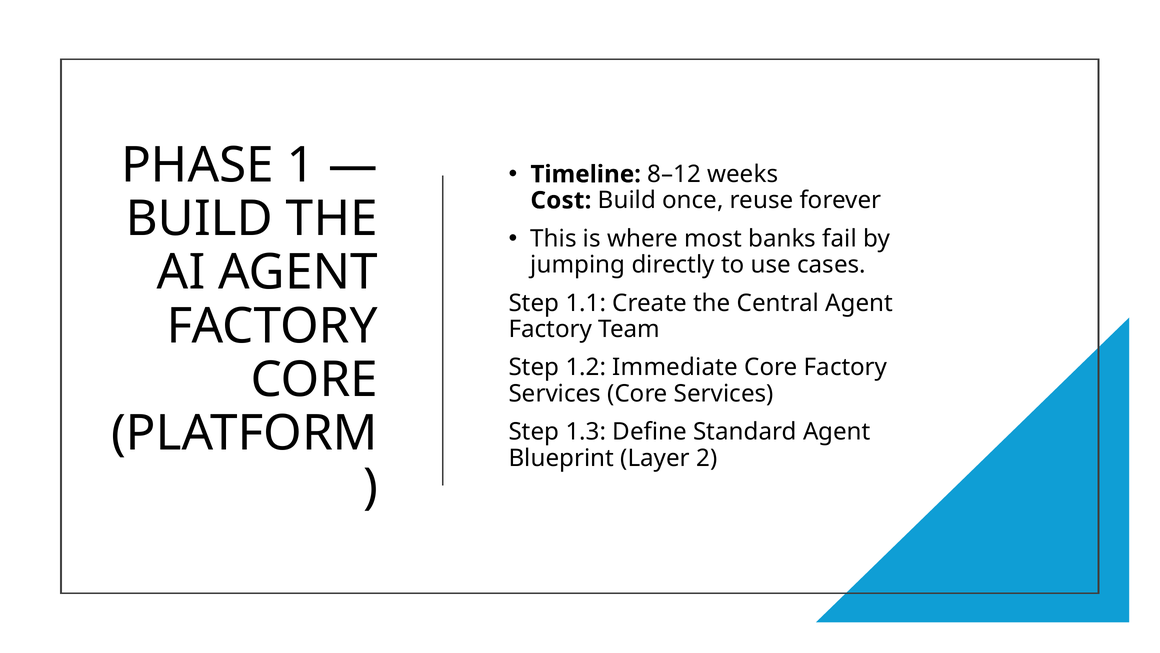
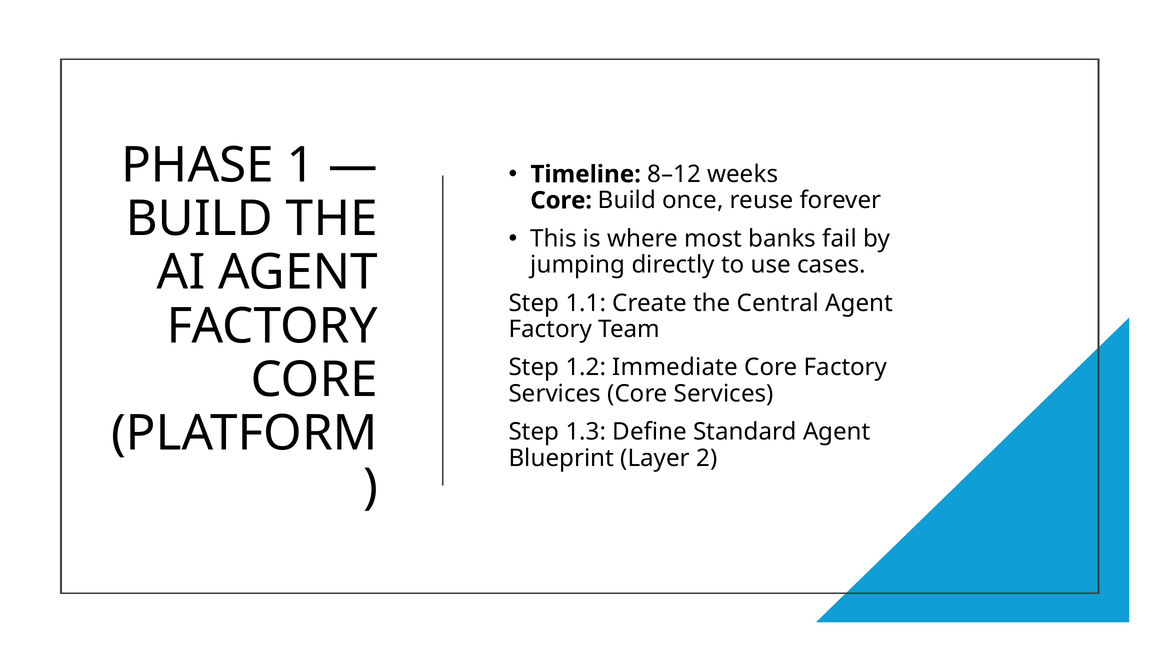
Cost: Cost -> Core (561, 200)
